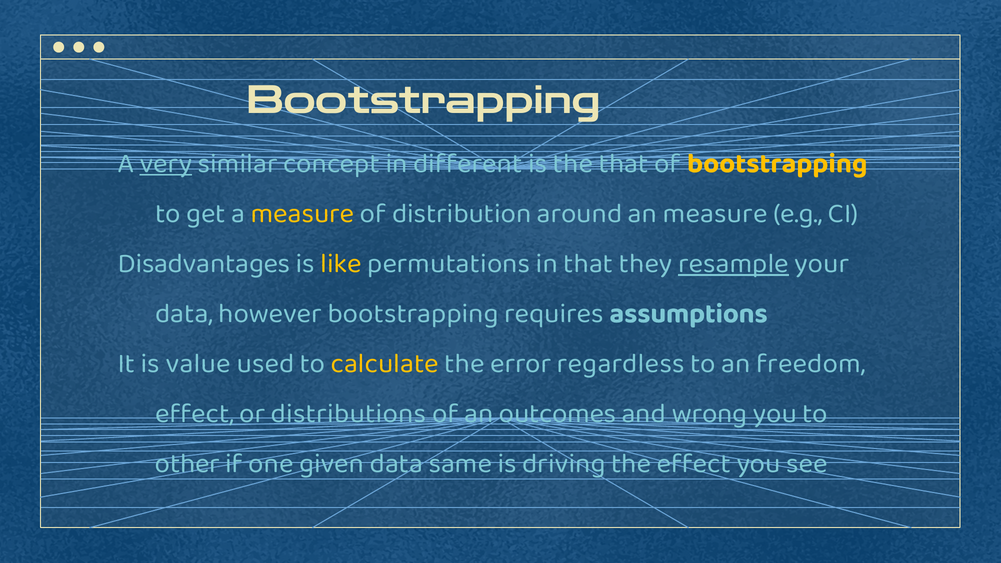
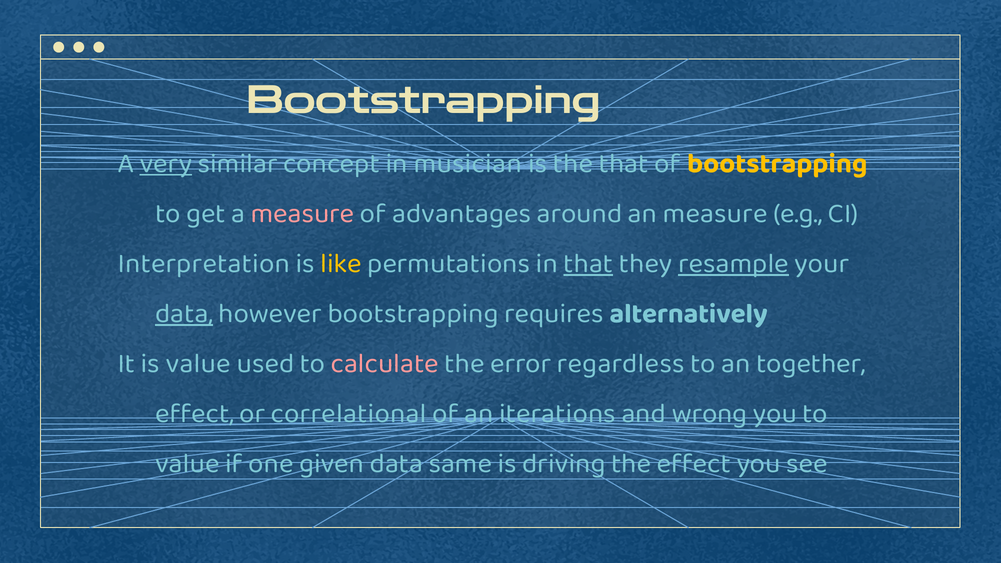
different: different -> musician (468, 163)
measure colour: yellow -> pink (303, 213)
distribution: distribution -> advantages (462, 213)
Disadvantages: Disadvantages -> Interpretation (204, 263)
that underline: none -> present (588, 263)
data underline: none -> present (184, 313)
assumptions: assumptions -> alternatively (689, 313)
calculate colour: yellow -> pink (385, 363)
freedom: freedom -> together (811, 363)
distributions: distributions -> correlational (349, 413)
outcomes: outcomes -> iterations (557, 413)
other: other -> value (187, 463)
